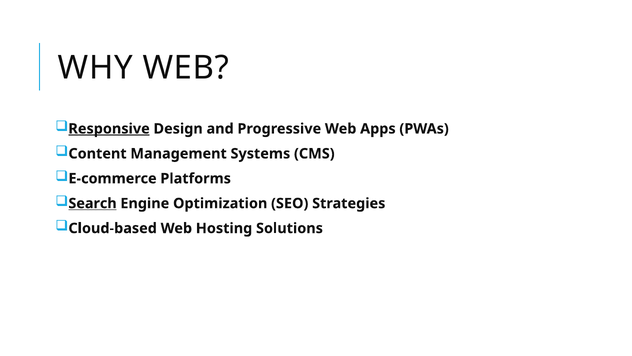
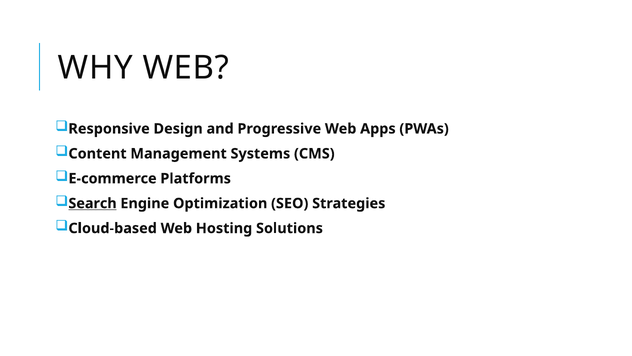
Responsive underline: present -> none (109, 129)
